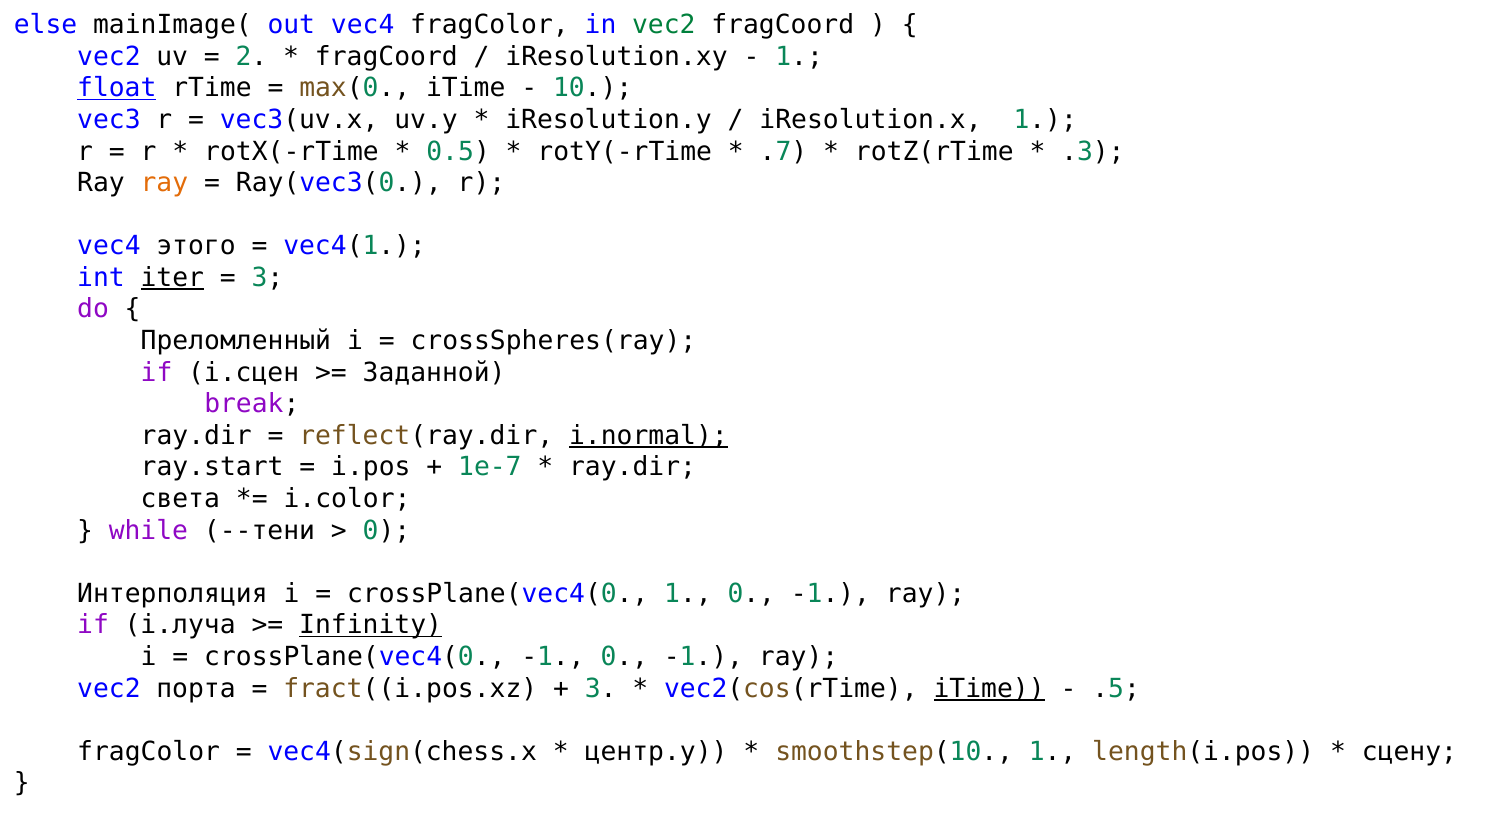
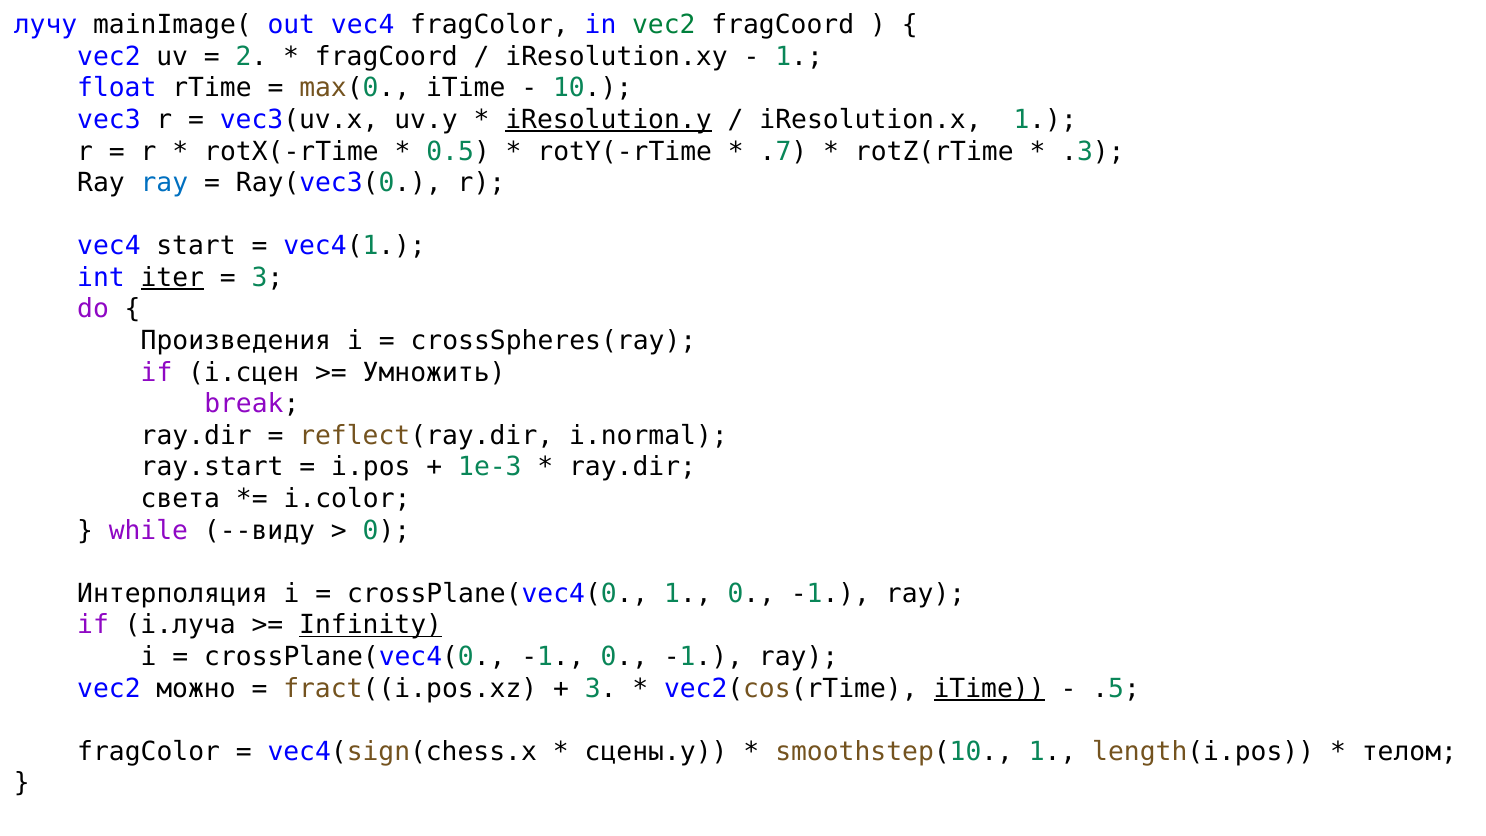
else: else -> лучу (46, 25)
float underline: present -> none (117, 88)
iResolution.y underline: none -> present (609, 120)
ray colour: orange -> blue (164, 183)
этого: этого -> start (196, 246)
Преломленный: Преломленный -> Произведения (236, 341)
Заданной: Заданной -> Умножить (434, 372)
i.normal underline: present -> none (648, 436)
1e-7: 1e-7 -> 1e-3 (490, 467)
--тени: --тени -> --виду (259, 530)
порта: порта -> можно (196, 688)
центр.y: центр.y -> сцены.y (656, 752)
сцену: сцену -> телом (1409, 752)
